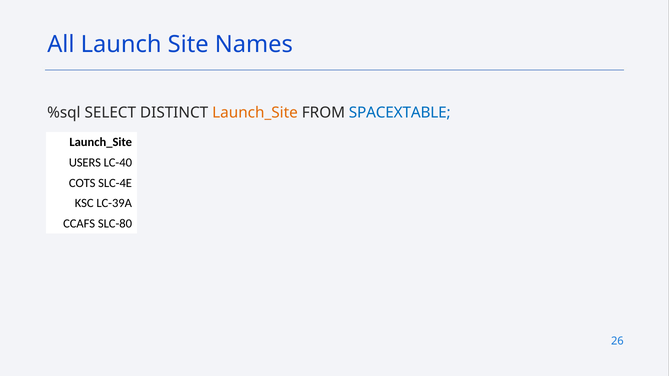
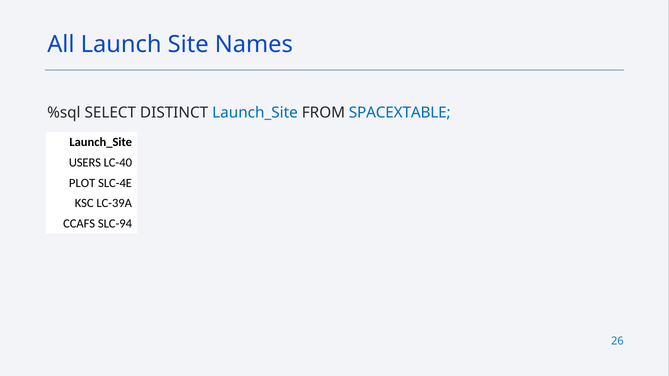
Launch_Site colour: orange -> blue (255, 113)
COTS: COTS -> PLOT (82, 183)
SLC-80: SLC-80 -> SLC-94 (115, 224)
